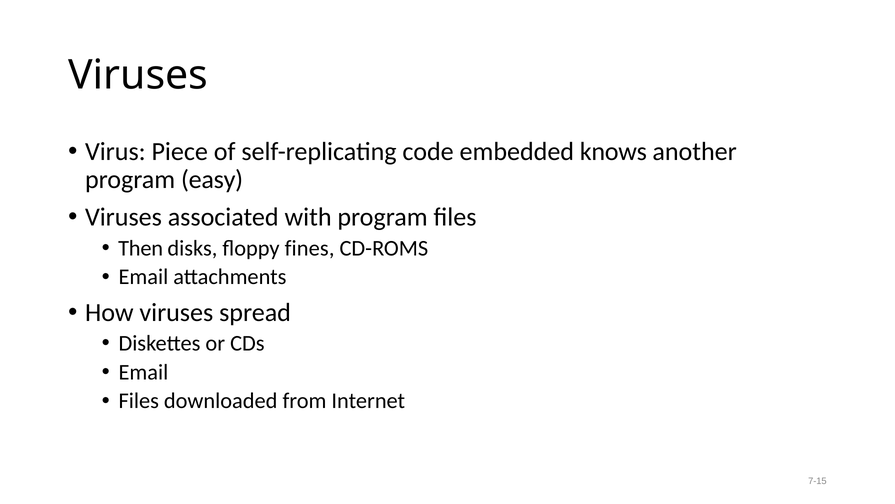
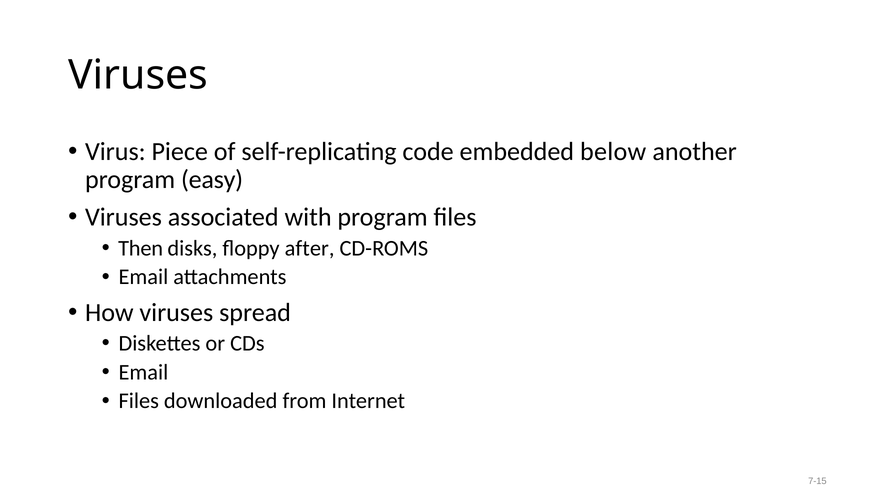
knows: knows -> below (613, 151)
fines: fines -> after (310, 248)
